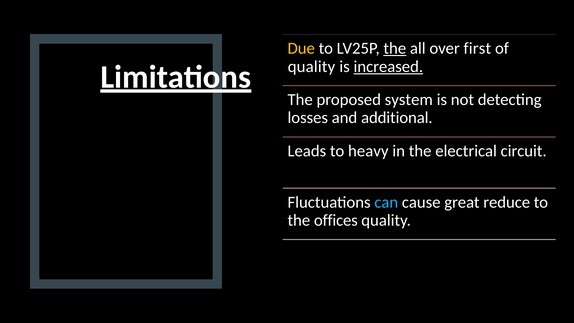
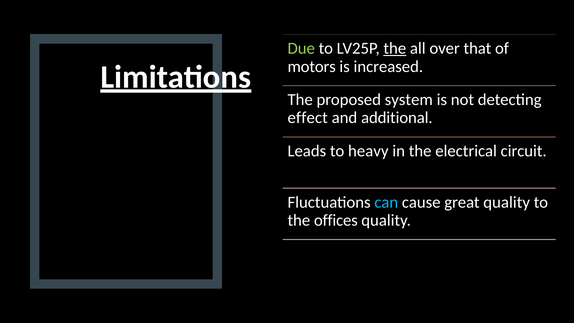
Due colour: yellow -> light green (301, 48)
first: first -> that (477, 48)
quality: quality -> motors (312, 67)
increased underline: present -> none (388, 67)
losses: losses -> effect (308, 118)
great reduce: reduce -> quality (507, 202)
